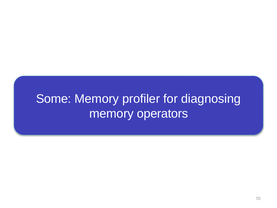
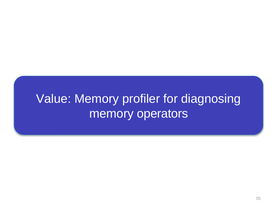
Some: Some -> Value (54, 99)
